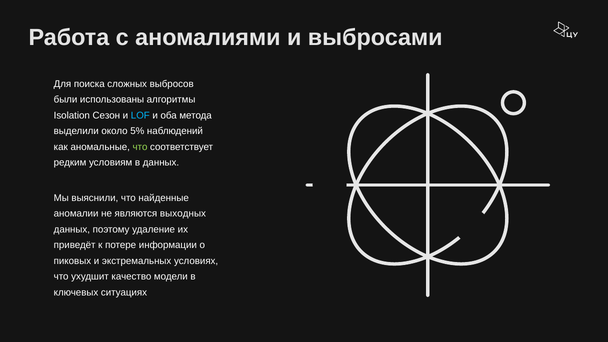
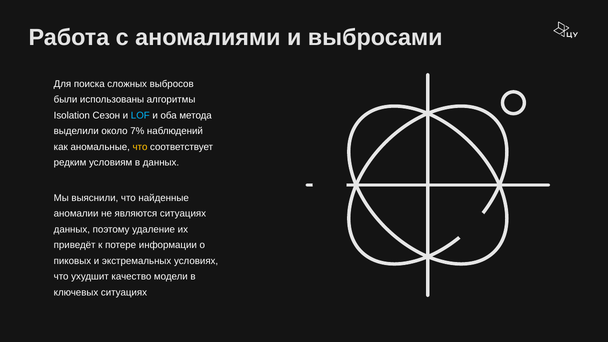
5%: 5% -> 7% (137, 131)
что colour: light green -> yellow (140, 147)
являются выходных: выходных -> ситуациях (183, 214)
